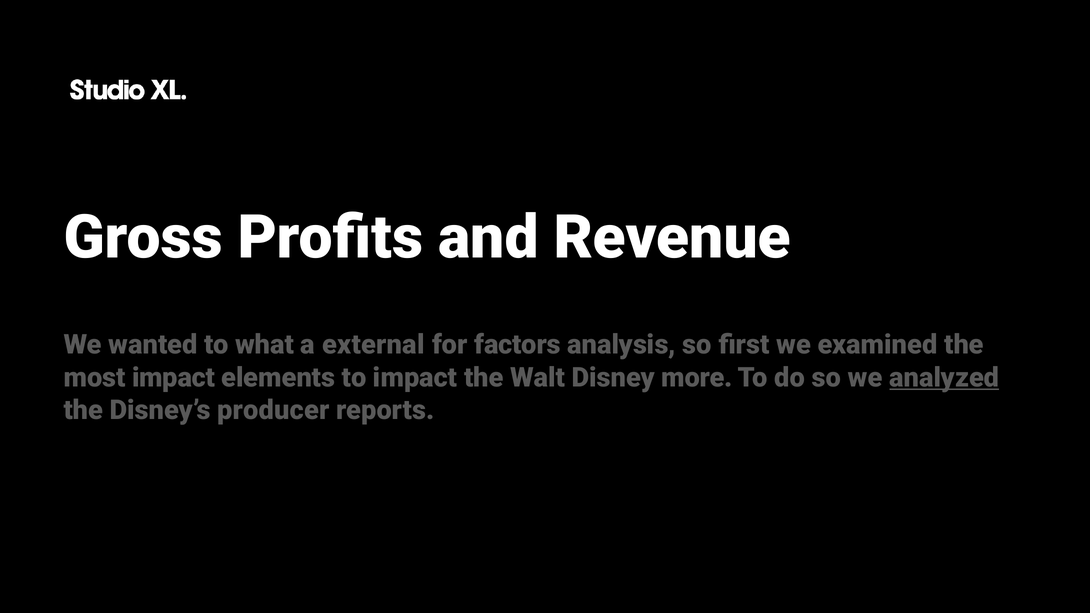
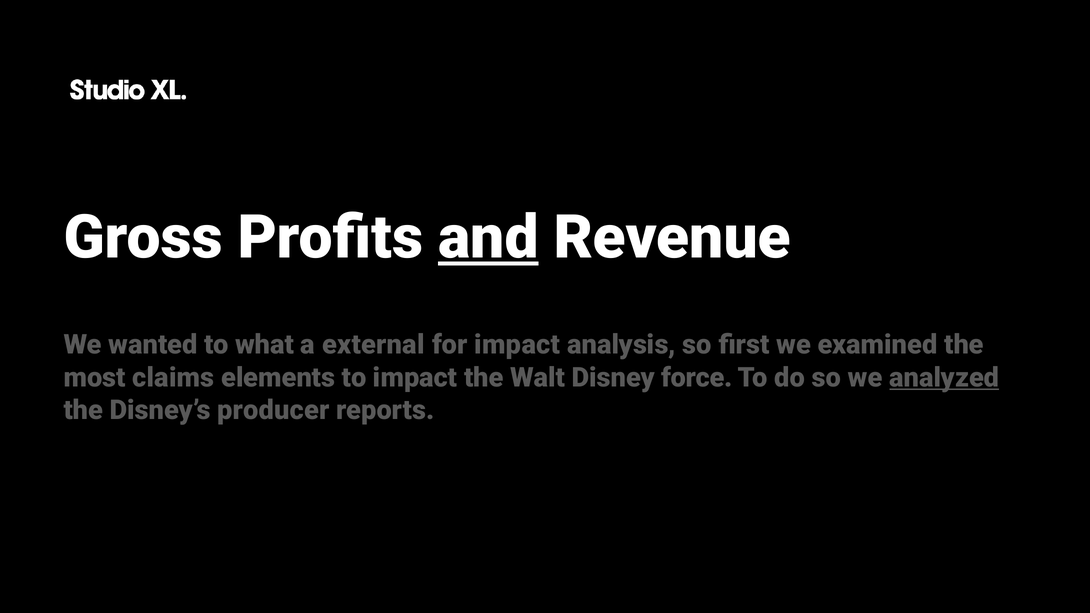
and underline: none -> present (488, 238)
for factors: factors -> impact (517, 345)
most impact: impact -> claims (173, 378)
more: more -> force (697, 378)
